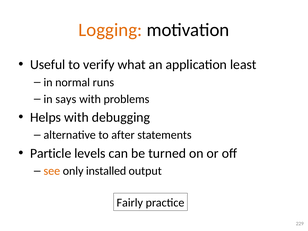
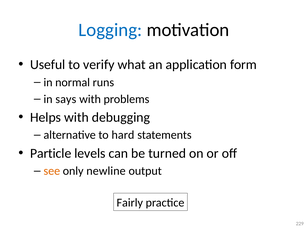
Logging colour: orange -> blue (110, 30)
least: least -> form (243, 65)
after: after -> hard (123, 135)
installed: installed -> newline (106, 171)
